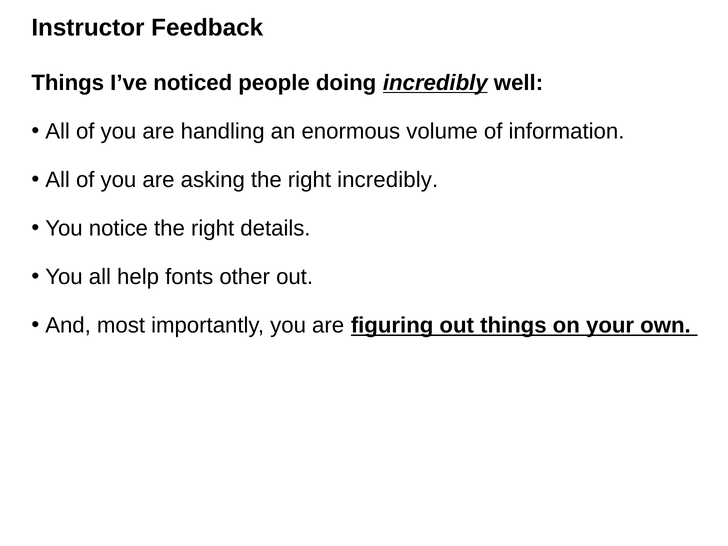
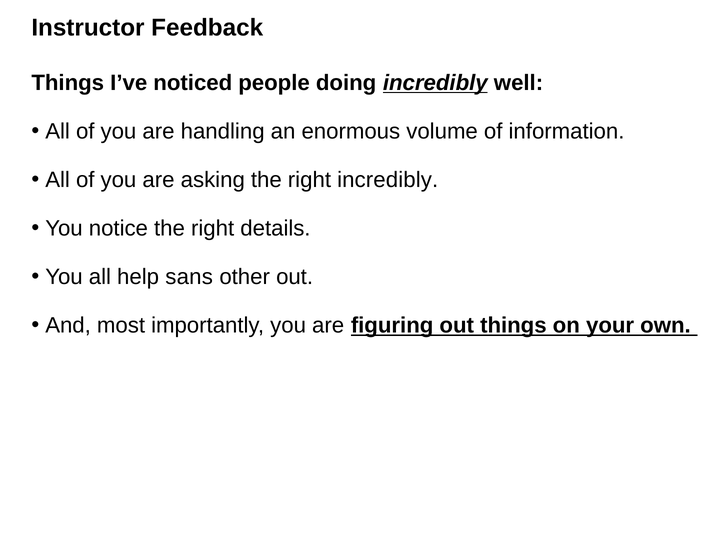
fonts: fonts -> sans (189, 277)
